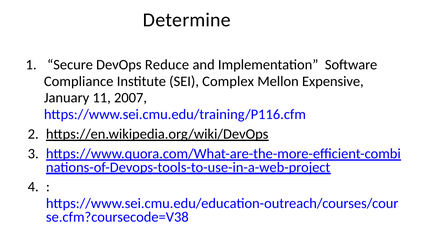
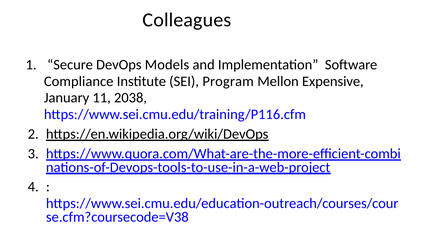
Determine: Determine -> Colleagues (187, 20)
Reduce: Reduce -> Models (167, 65)
Complex: Complex -> Program (228, 81)
2007: 2007 -> 2038 (131, 98)
